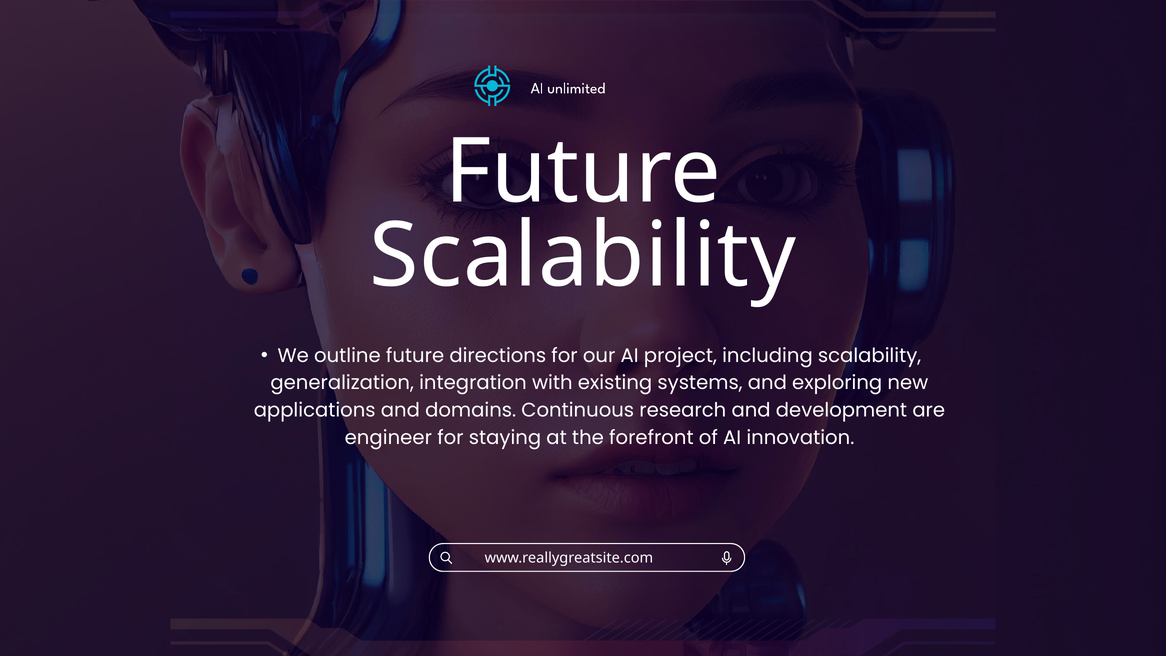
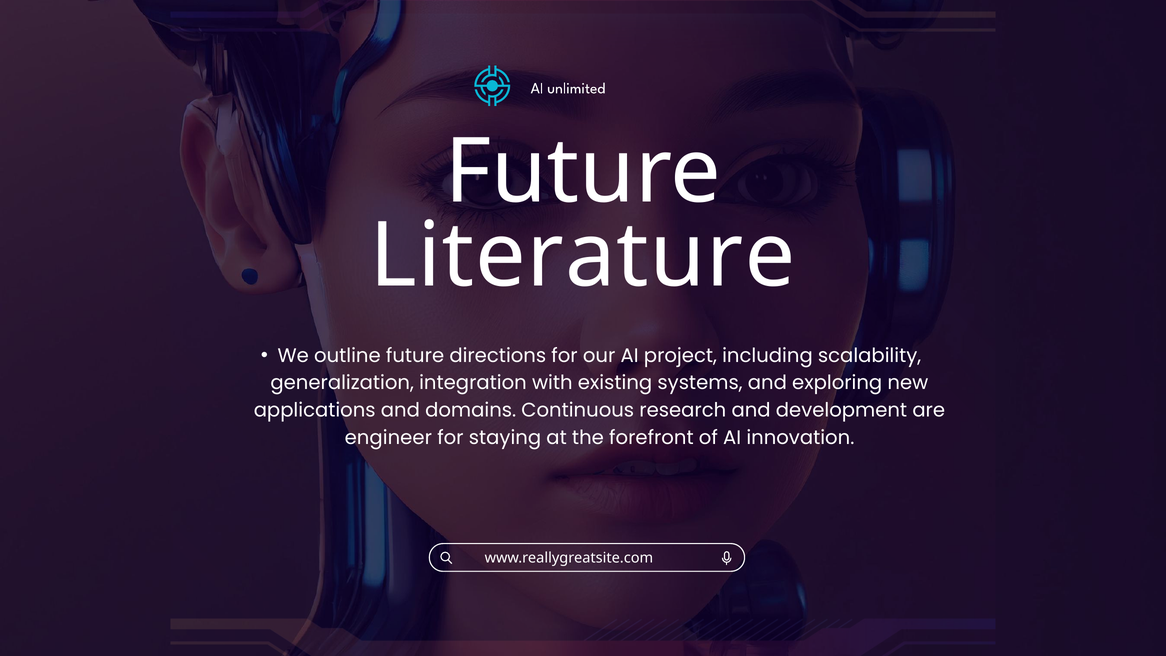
Scalability: Scalability -> Literature (582, 256)
